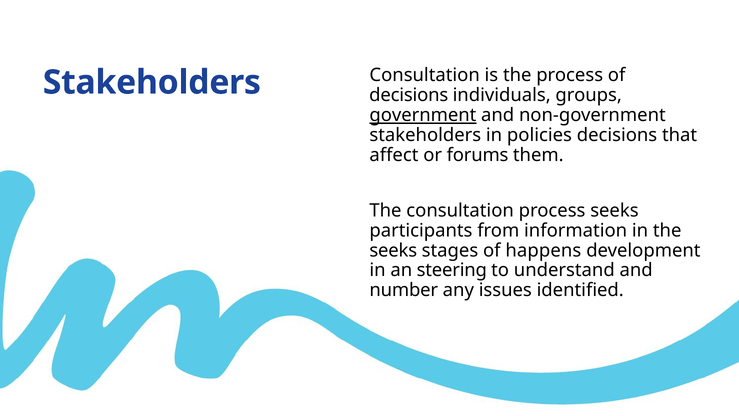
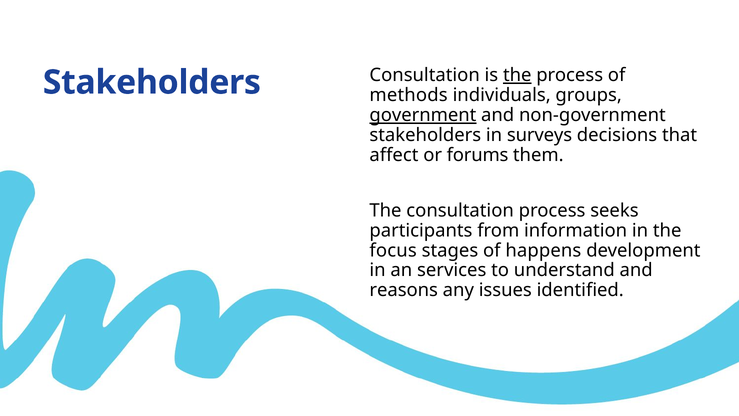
the underline: none -> present (517, 75)
decisions: decisions -> methods (409, 95)
policies: policies -> surveys (540, 135)
seeks: seeks -> focus (393, 250)
steering: steering -> services (452, 270)
number: number -> reasons (404, 290)
